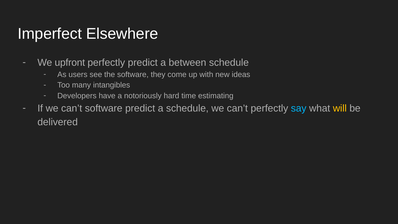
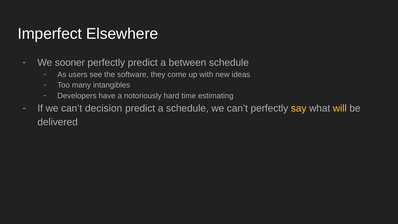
upfront: upfront -> sooner (70, 63)
can’t software: software -> decision (104, 108)
say colour: light blue -> yellow (299, 108)
